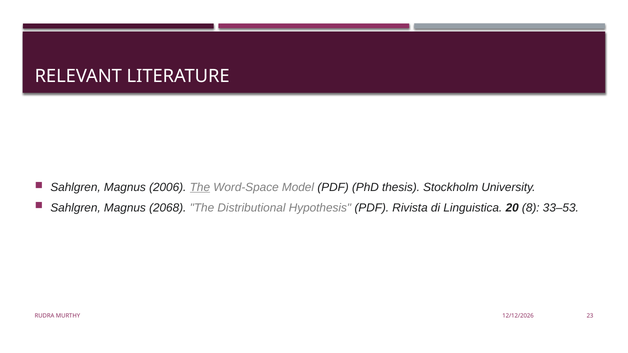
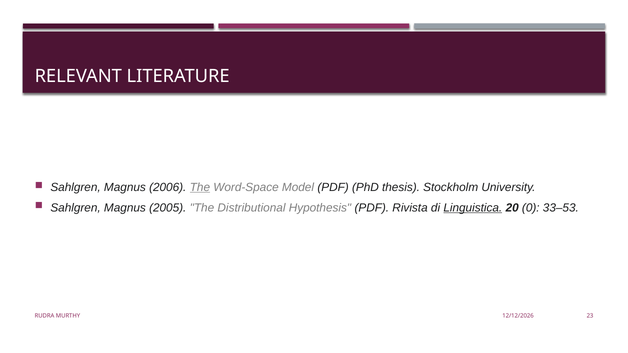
2068: 2068 -> 2005 (168, 208)
Linguistica underline: none -> present (473, 208)
8: 8 -> 0 (531, 208)
